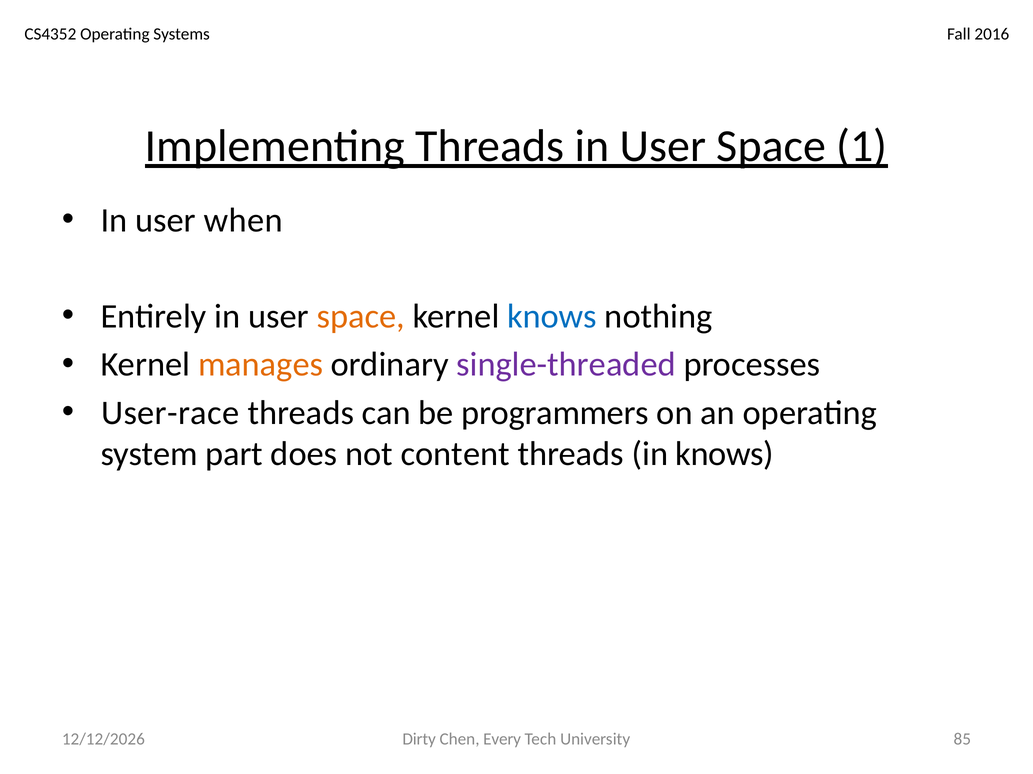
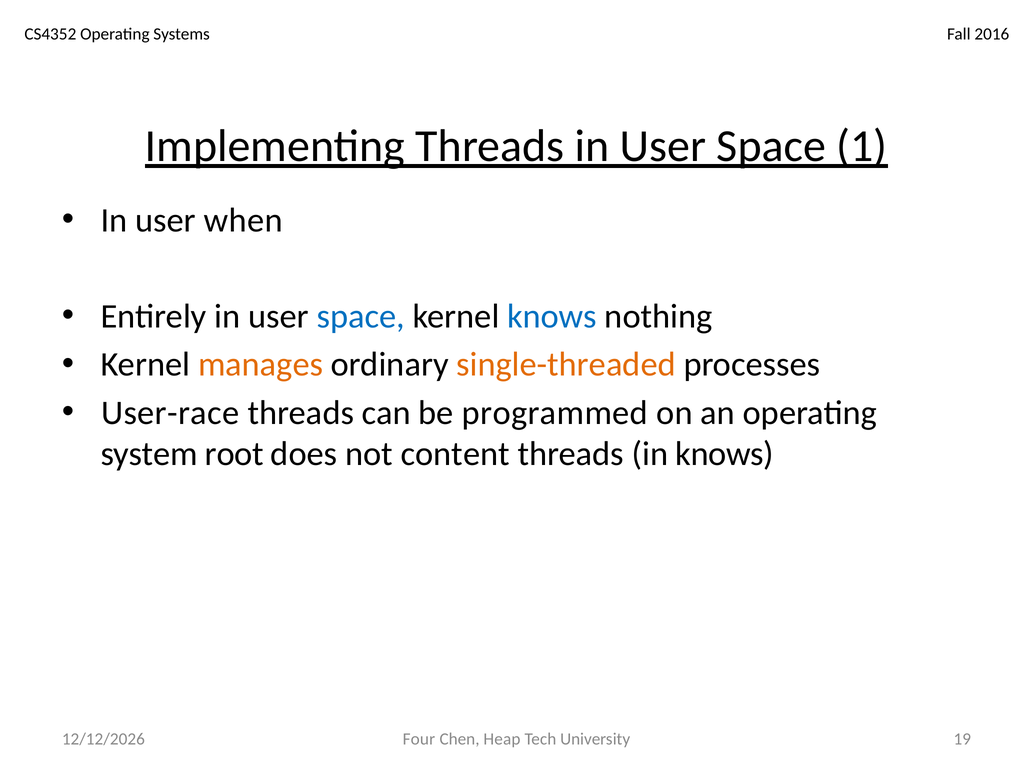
space colour: orange -> blue (361, 317)
single-threaded colour: purple -> orange (566, 365)
programmers: programmers -> programmed (555, 413)
part: part -> root (234, 454)
Dirty: Dirty -> Four (419, 740)
Every: Every -> Heap (502, 740)
85: 85 -> 19 (962, 740)
